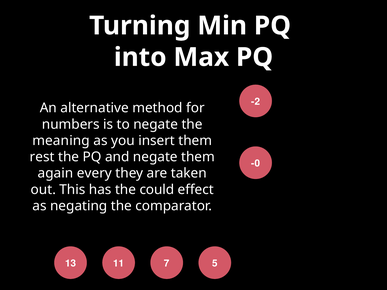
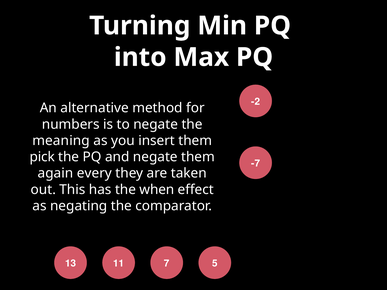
rest: rest -> pick (42, 157)
-0: -0 -> -7 (256, 164)
could: could -> when (157, 190)
